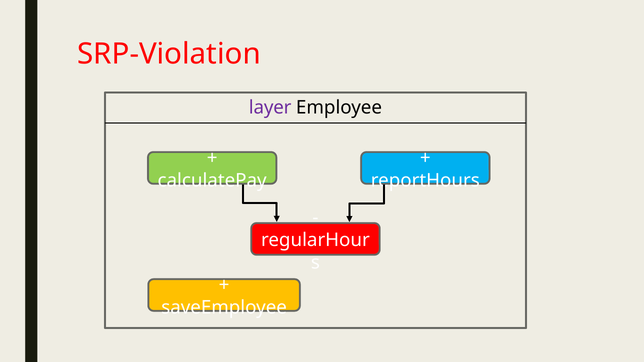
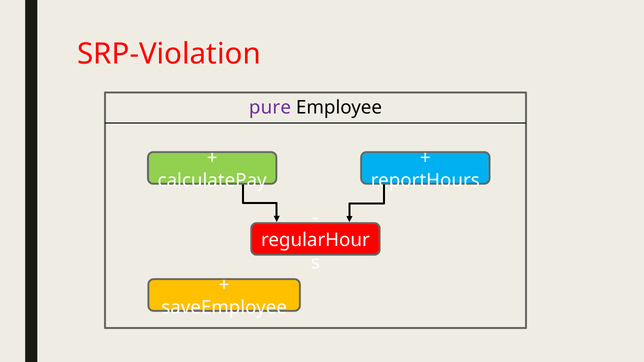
layer: layer -> pure (270, 108)
